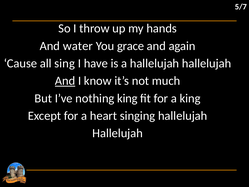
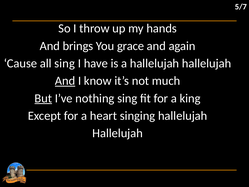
water: water -> brings (78, 46)
But underline: none -> present (43, 98)
nothing king: king -> sing (127, 98)
